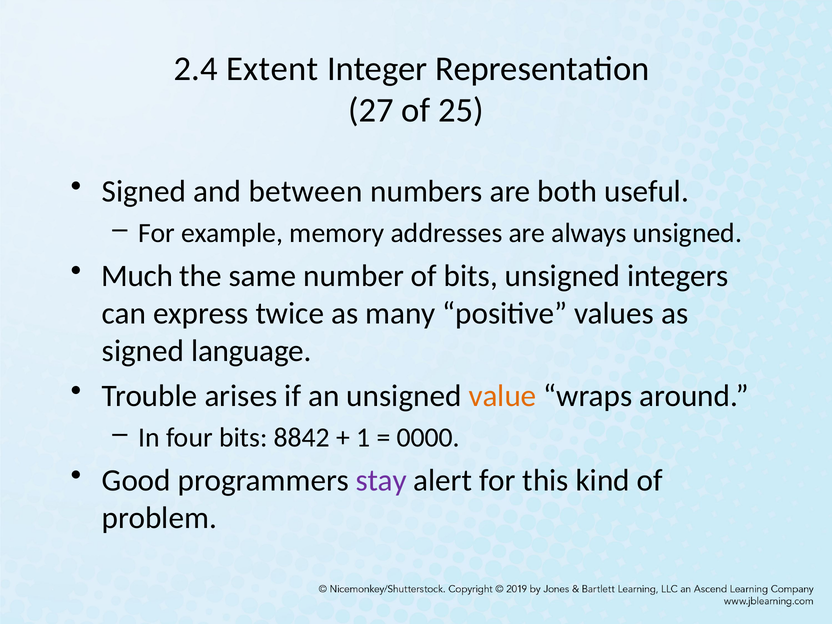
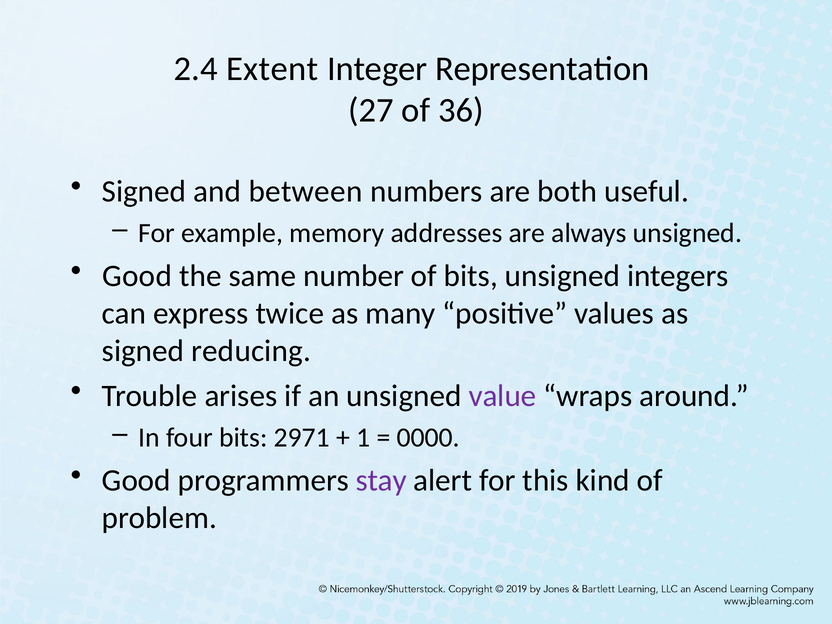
25: 25 -> 36 (461, 111)
Much: Much -> Good (137, 276)
language: language -> reducing (251, 351)
value colour: orange -> purple (502, 396)
8842: 8842 -> 2971 (302, 438)
